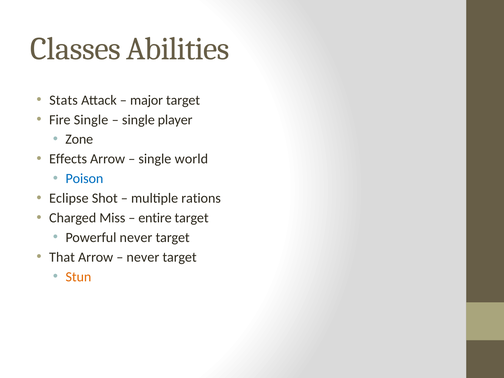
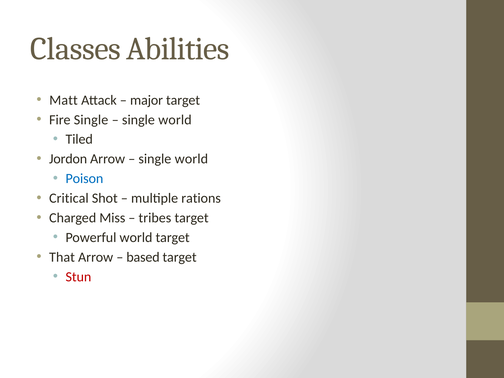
Stats: Stats -> Matt (64, 100)
player: player -> world (175, 120)
Zone: Zone -> Tiled (79, 139)
Effects: Effects -> Jordon (68, 159)
Eclipse: Eclipse -> Critical (69, 198)
entire: entire -> tribes (155, 218)
Powerful never: never -> world (136, 237)
never: never -> based (143, 257)
Stun colour: orange -> red (78, 277)
